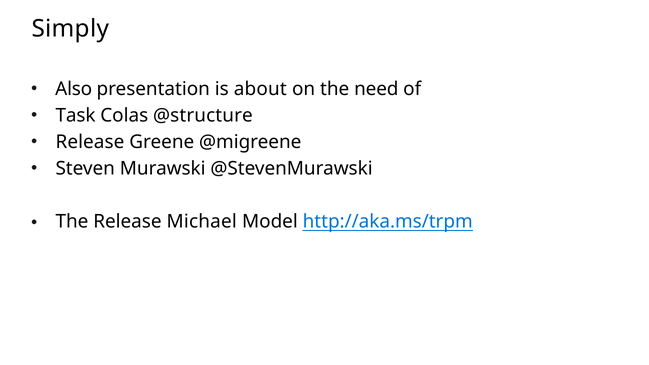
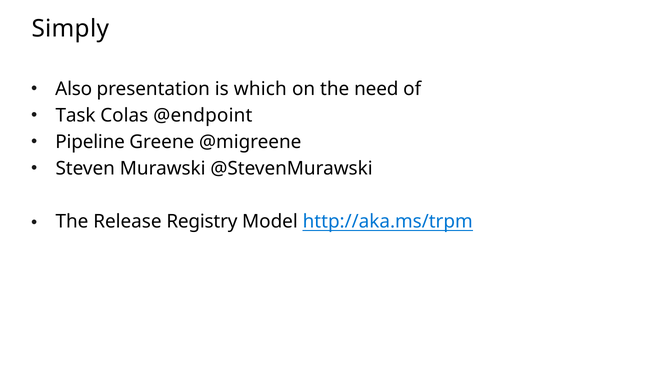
about: about -> which (260, 89)
@structure: @structure -> @endpoint (203, 116)
Release: Release -> Pipeline (90, 142)
Michael: Michael -> Registry (202, 222)
